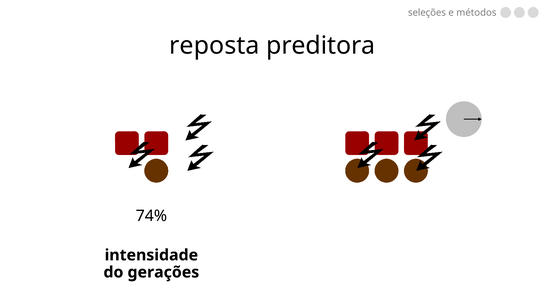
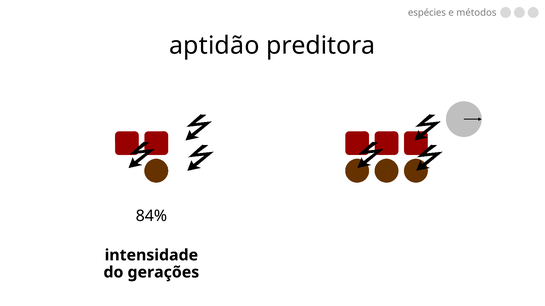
seleções: seleções -> espécies (427, 13)
reposta: reposta -> aptidão (214, 46)
74%: 74% -> 84% (151, 216)
